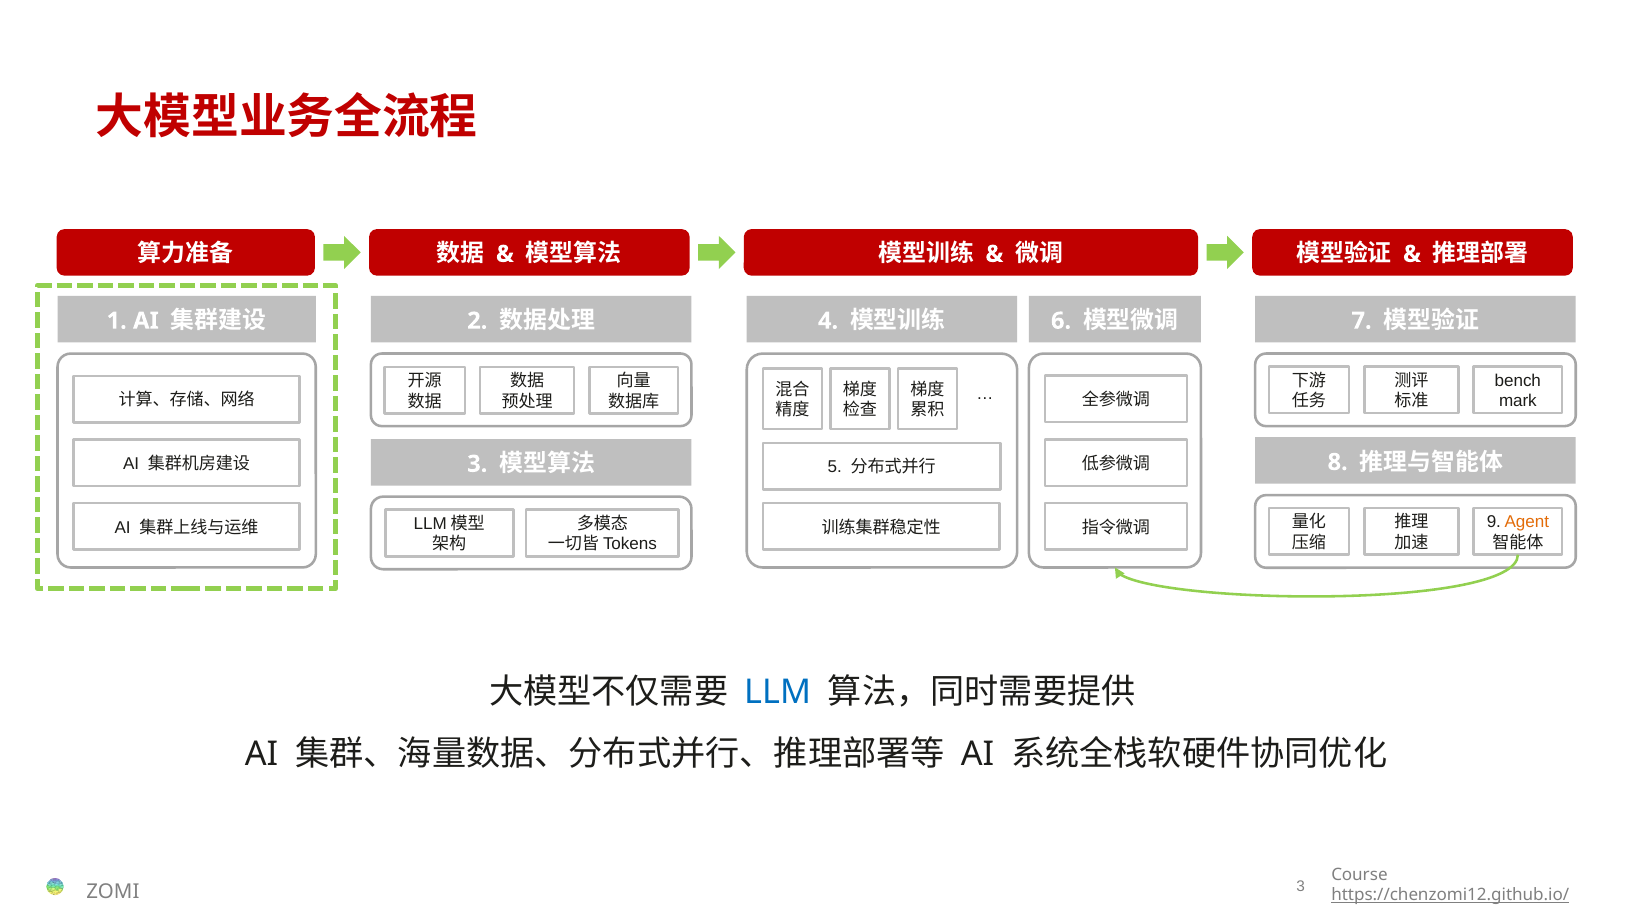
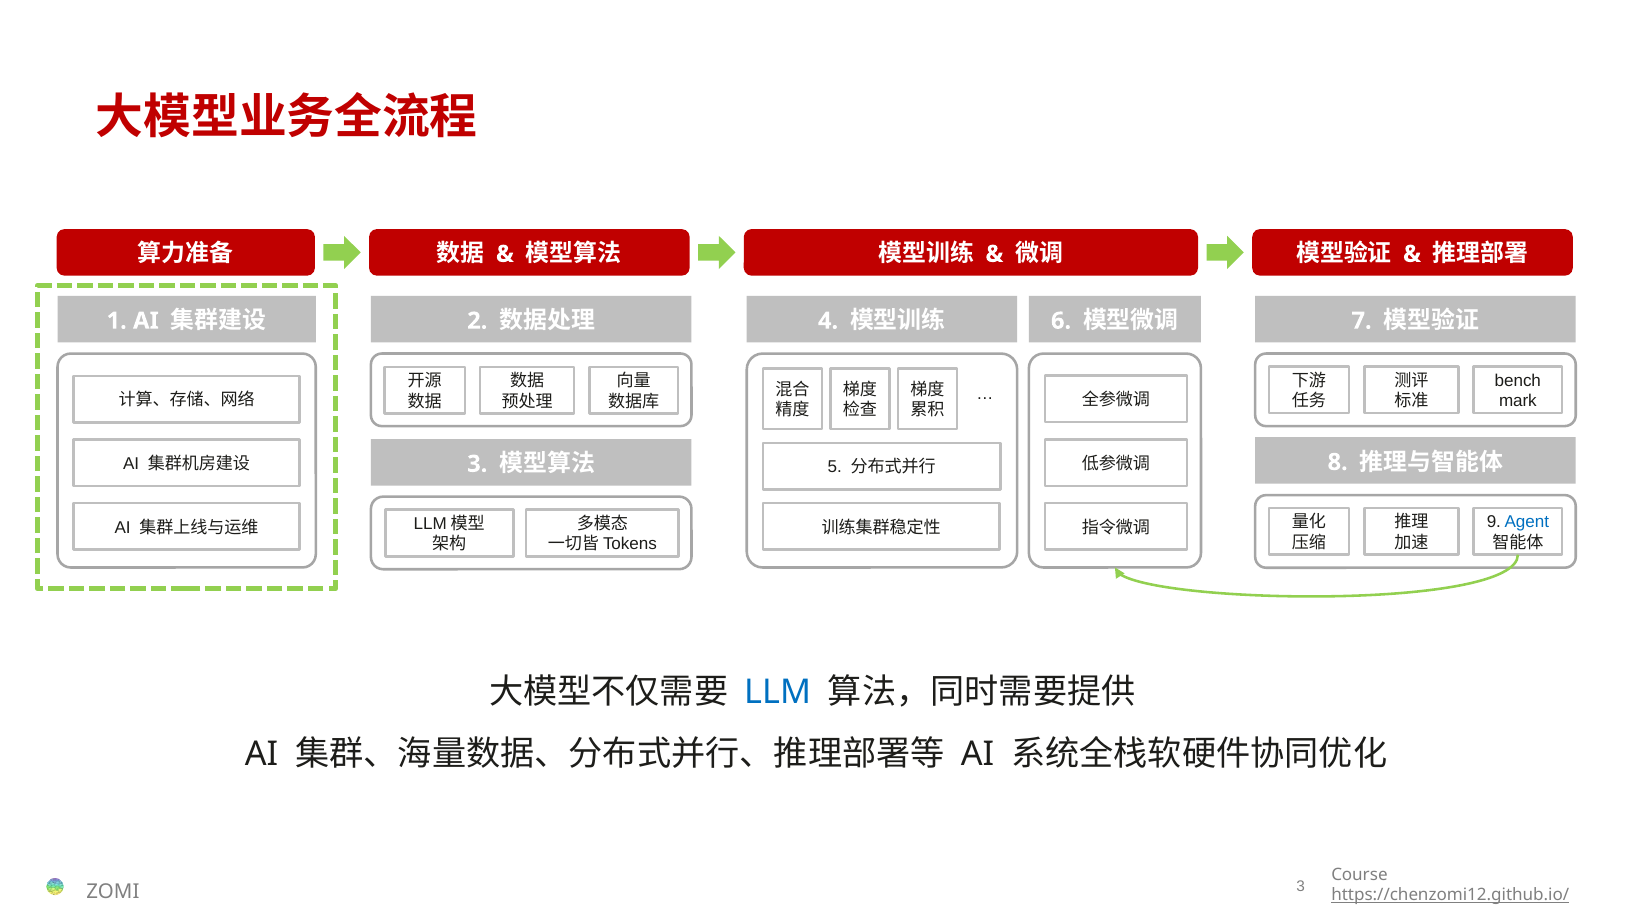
Agent colour: orange -> blue (1527, 523)
